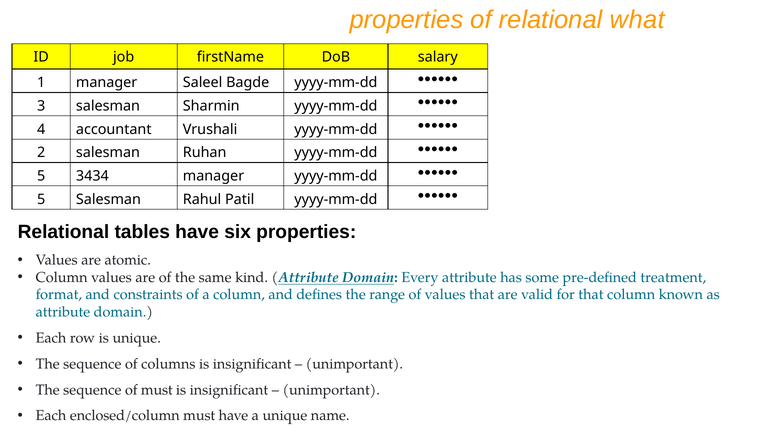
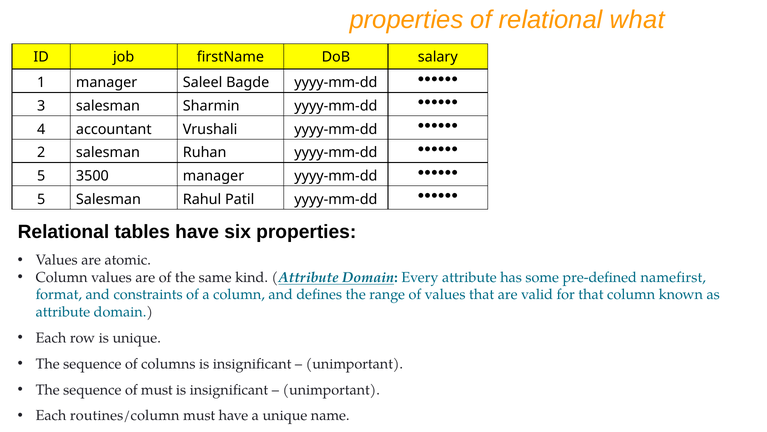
3434: 3434 -> 3500 (92, 176)
treatment: treatment -> namefirst (673, 277)
enclosed/column: enclosed/column -> routines/column (125, 415)
